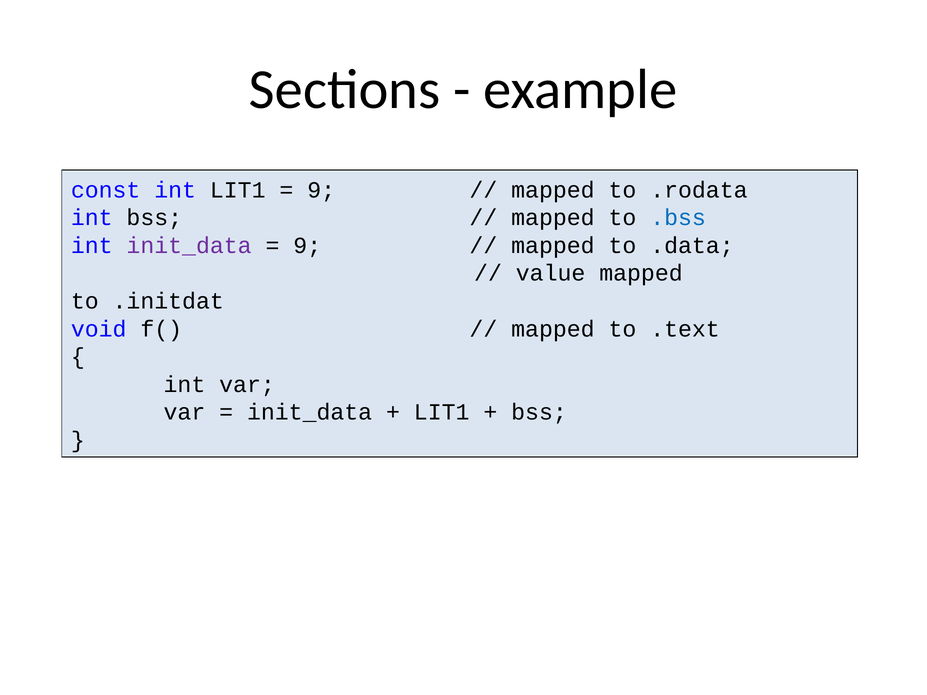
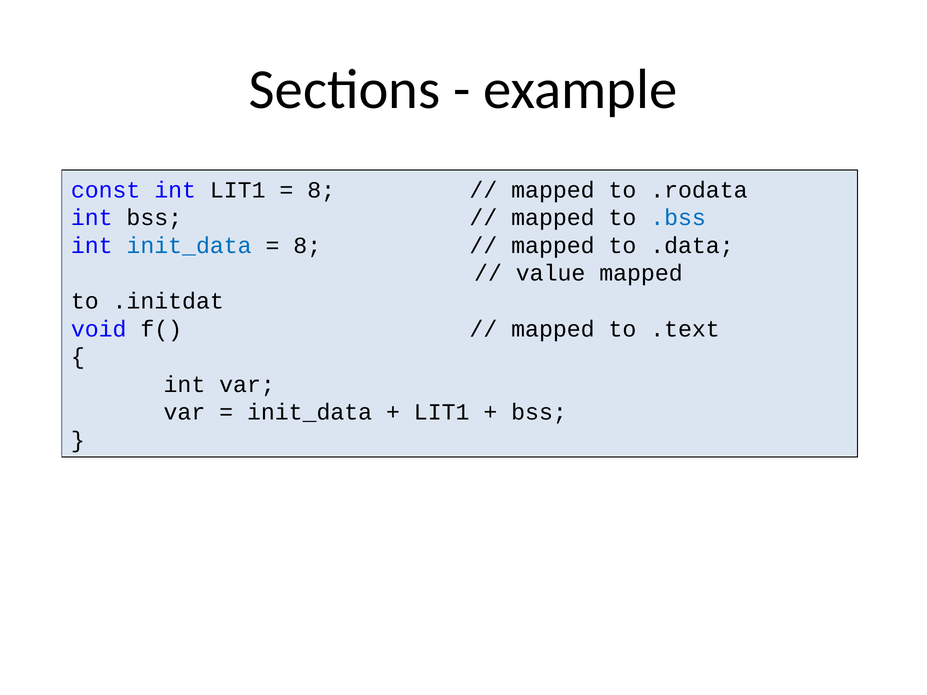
9: 9 -> 8 (321, 190)
init_data colour: purple -> blue (189, 246)
9: 9 -> 8 (307, 246)
